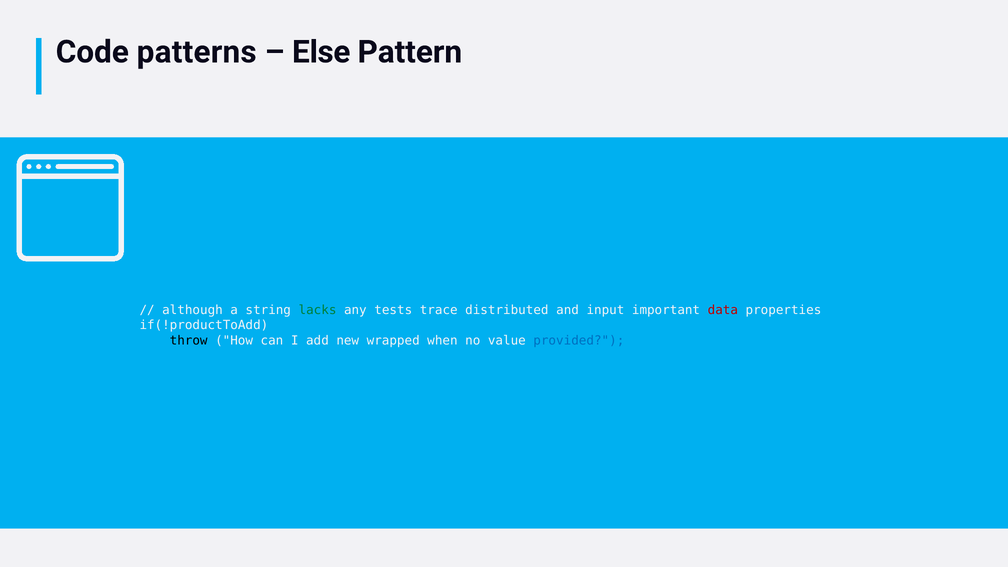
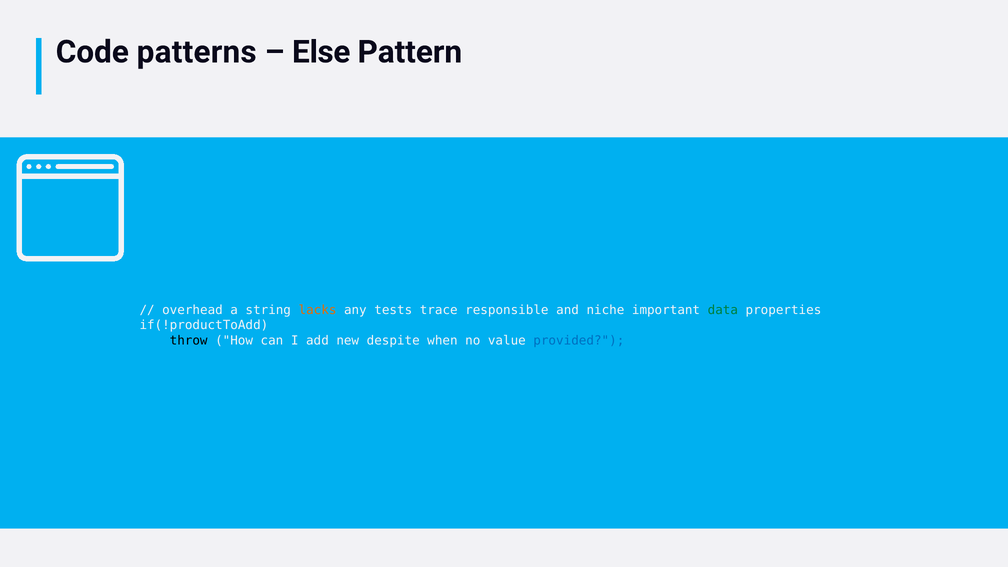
although: although -> overhead (192, 310)
lacks colour: green -> orange (318, 310)
distributed: distributed -> responsible (507, 310)
input: input -> niche (605, 310)
data colour: red -> green (723, 310)
wrapped: wrapped -> despite (393, 340)
